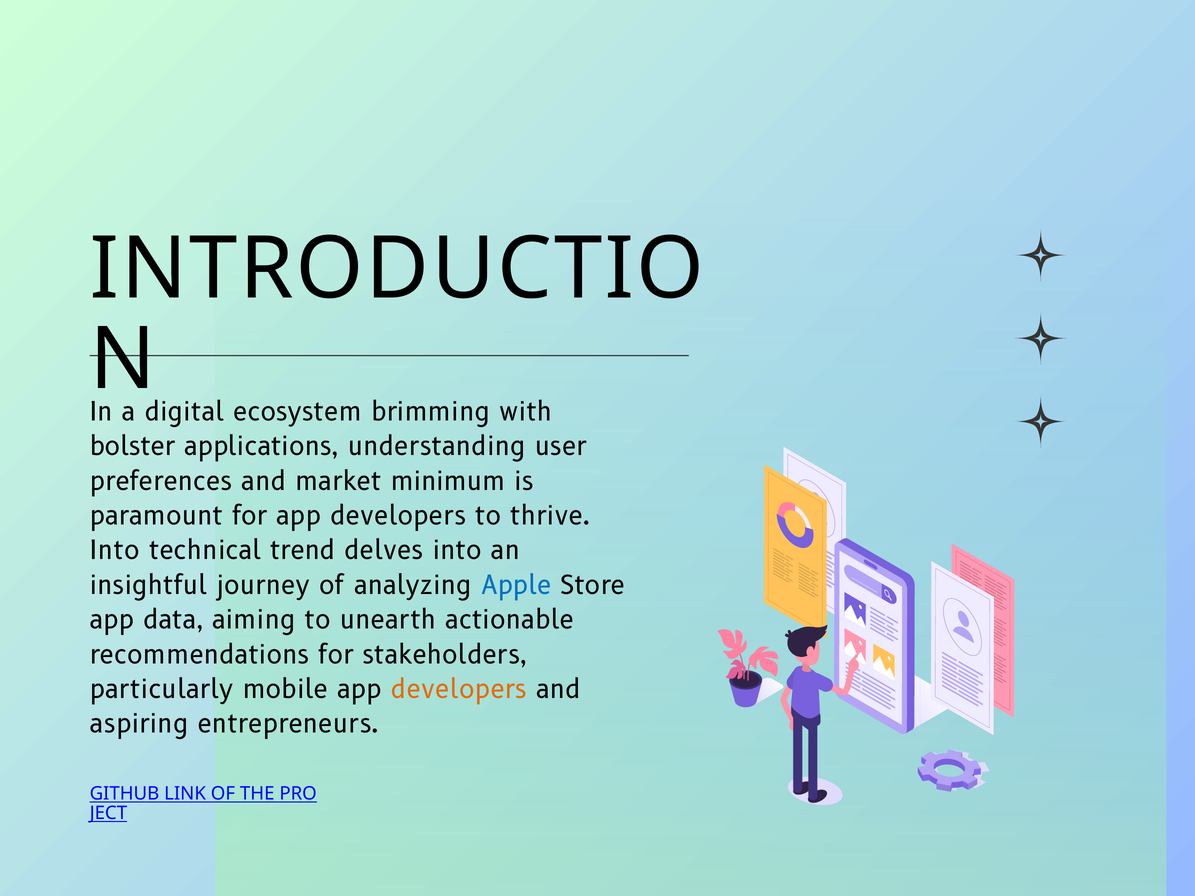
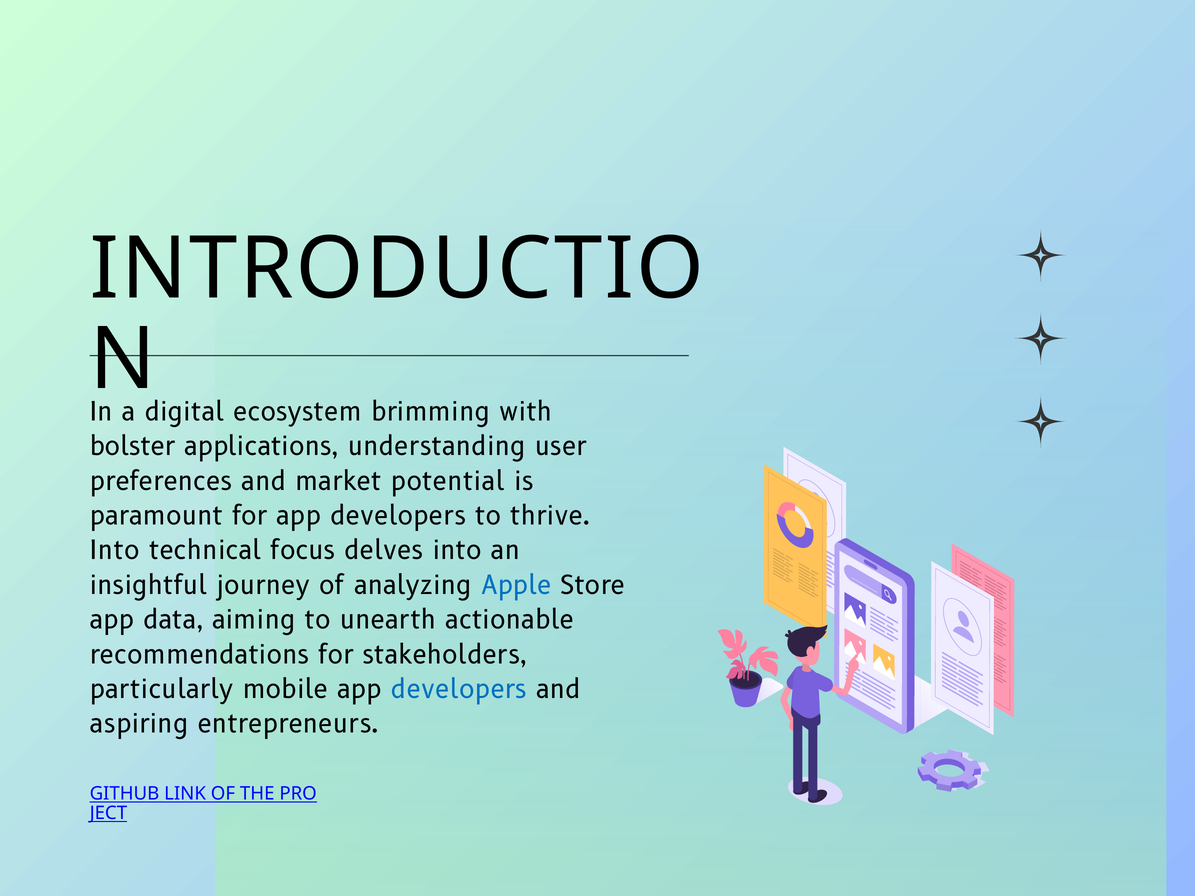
minimum: minimum -> potential (448, 482)
trend: trend -> focus (303, 551)
developers colour: orange -> blue (459, 690)
